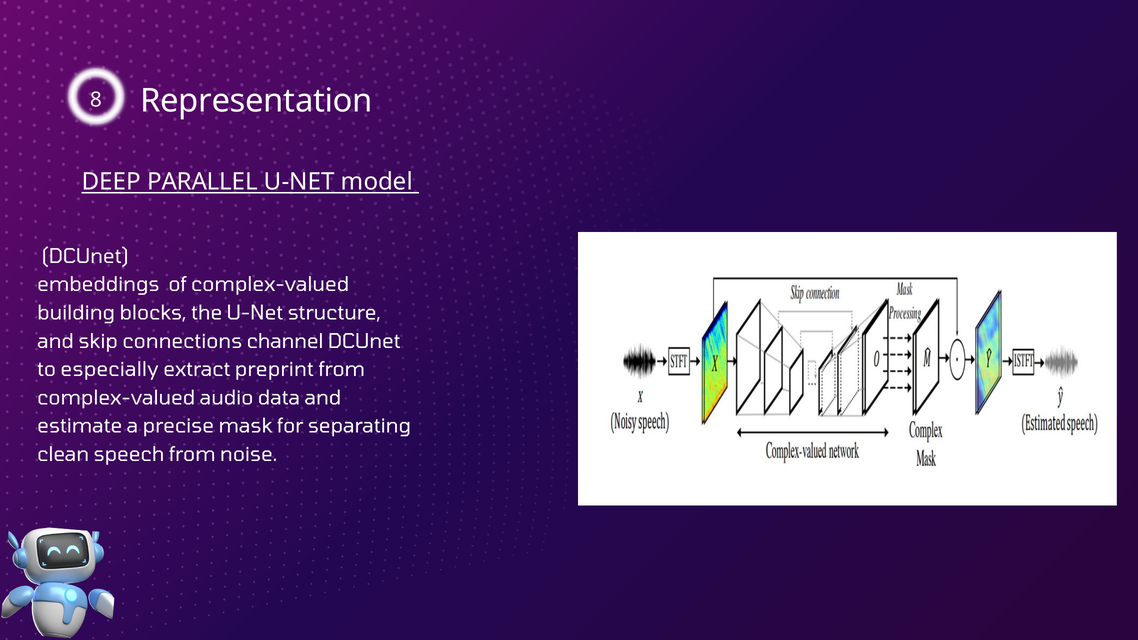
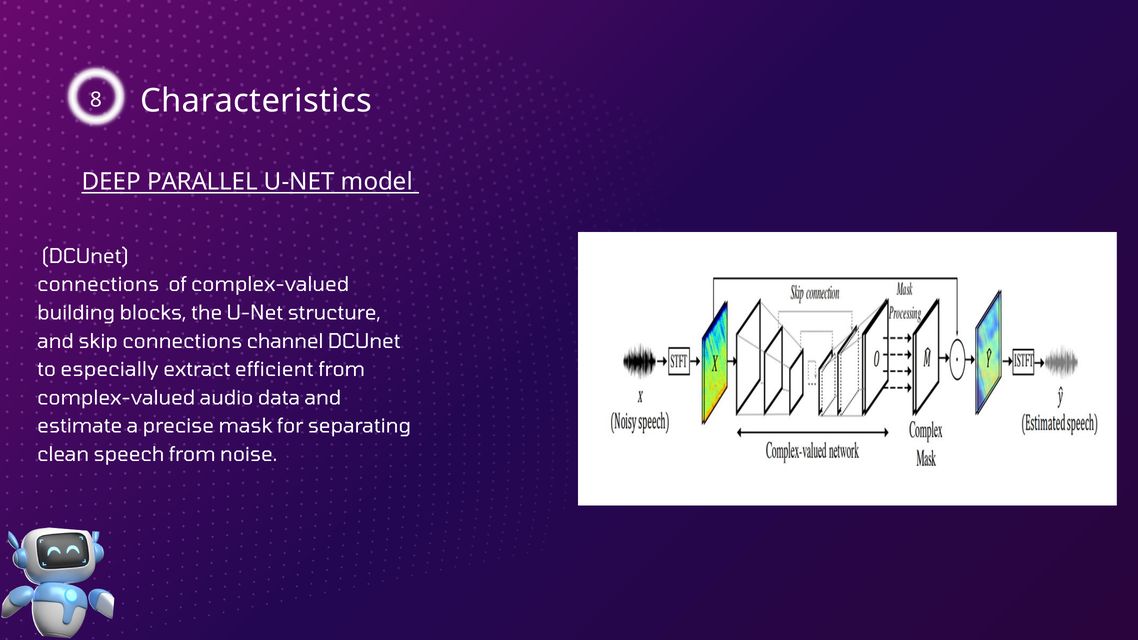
Representation: Representation -> Characteristics (256, 101)
embeddings: embeddings -> connections (98, 285)
preprint: preprint -> efficient (274, 370)
